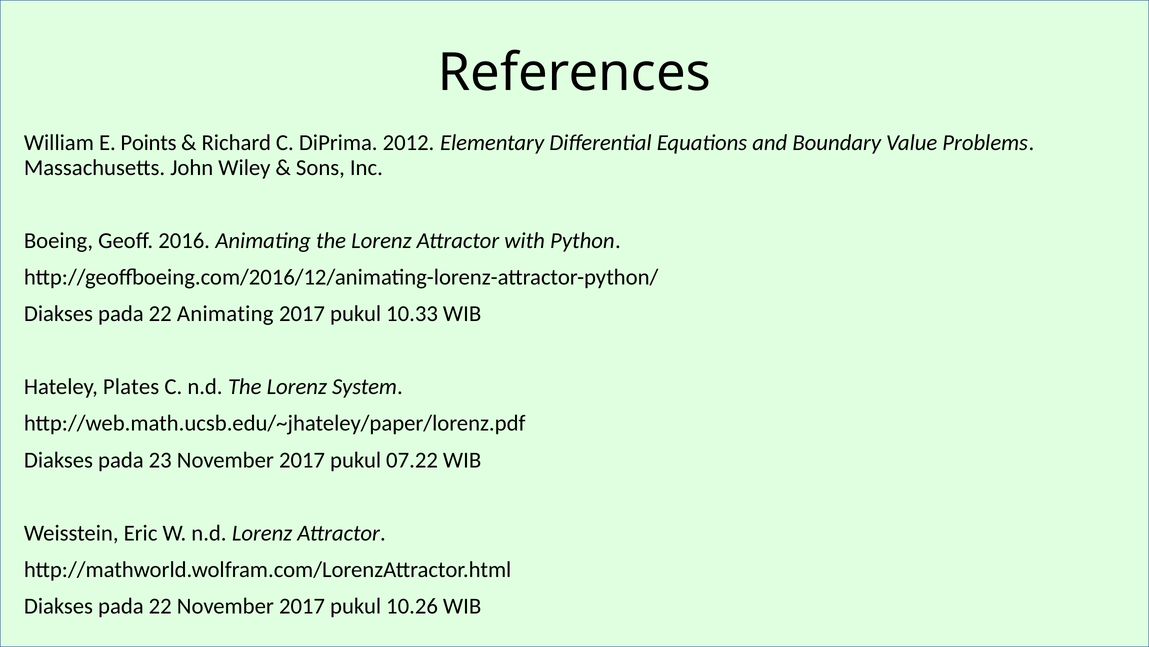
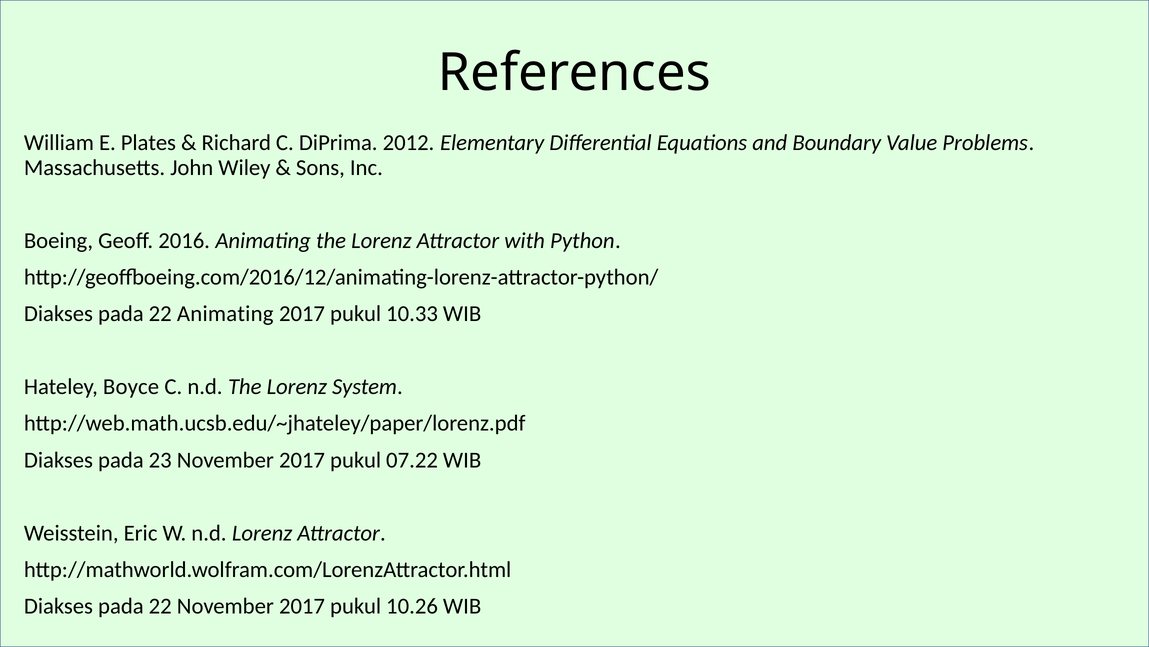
Points: Points -> Plates (148, 143)
Plates: Plates -> Boyce (131, 386)
